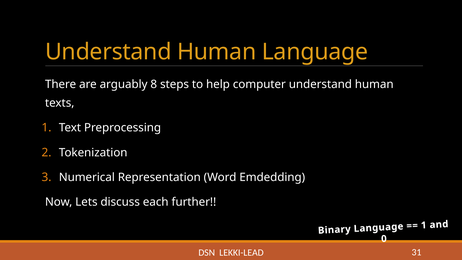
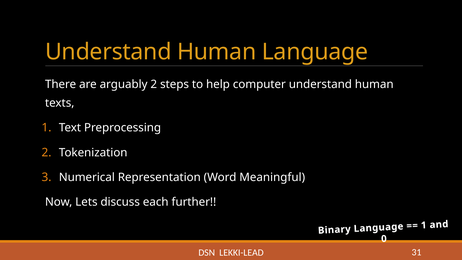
arguably 8: 8 -> 2 (154, 84)
Emdedding: Emdedding -> Meaningful (272, 177)
